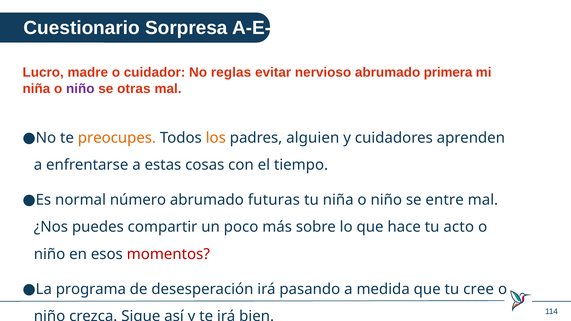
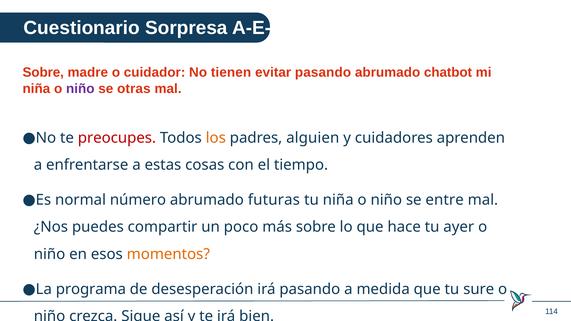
Lucro: Lucro -> Sobre (43, 73)
reglas: reglas -> tienen (231, 73)
evitar nervioso: nervioso -> pasando (323, 73)
primera: primera -> chatbot (448, 73)
preocupes colour: orange -> red (117, 138)
acto: acto -> ayer (459, 227)
momentos colour: red -> orange (168, 254)
cree: cree -> sure (479, 289)
